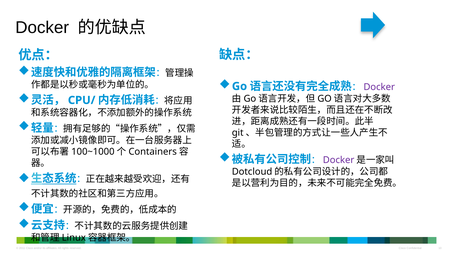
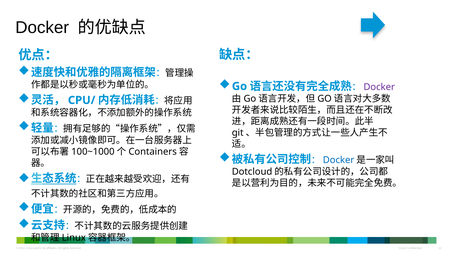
Docker colour: purple -> blue (339, 160)
